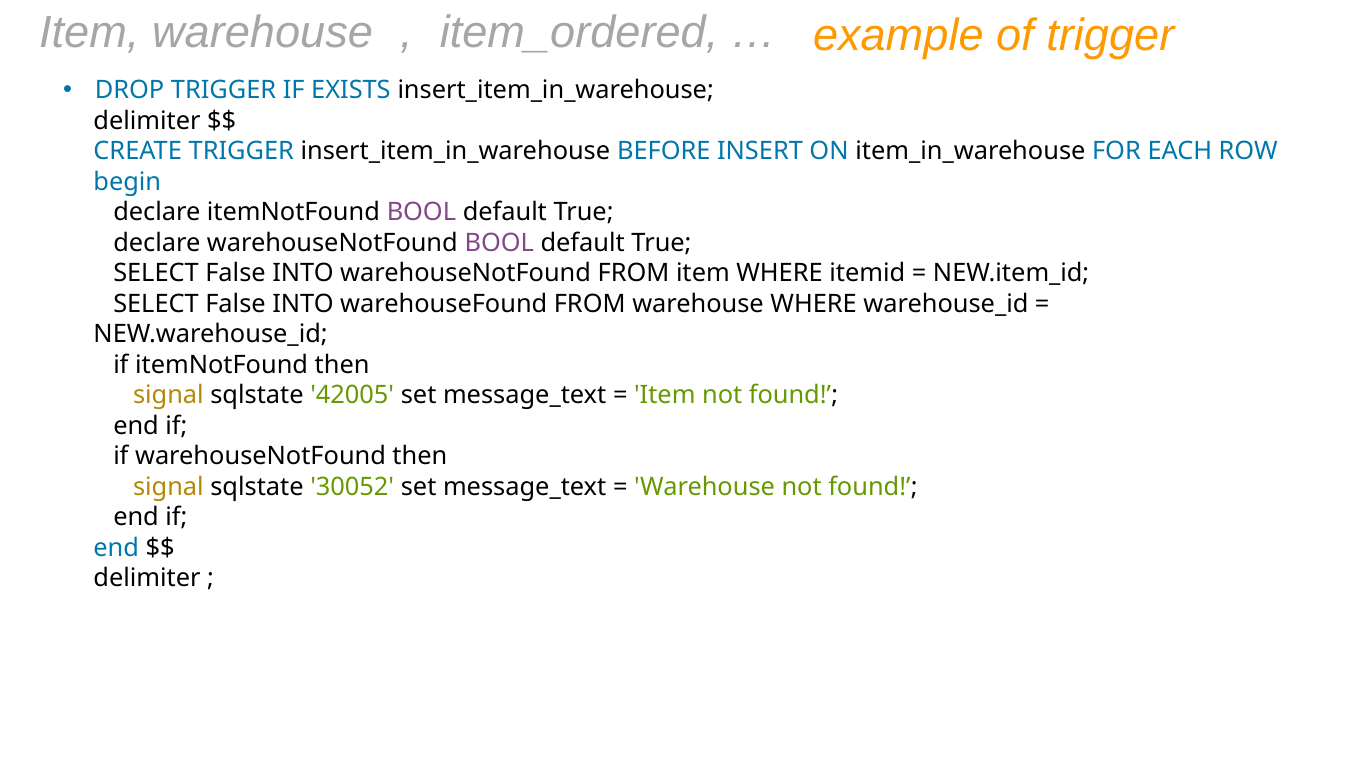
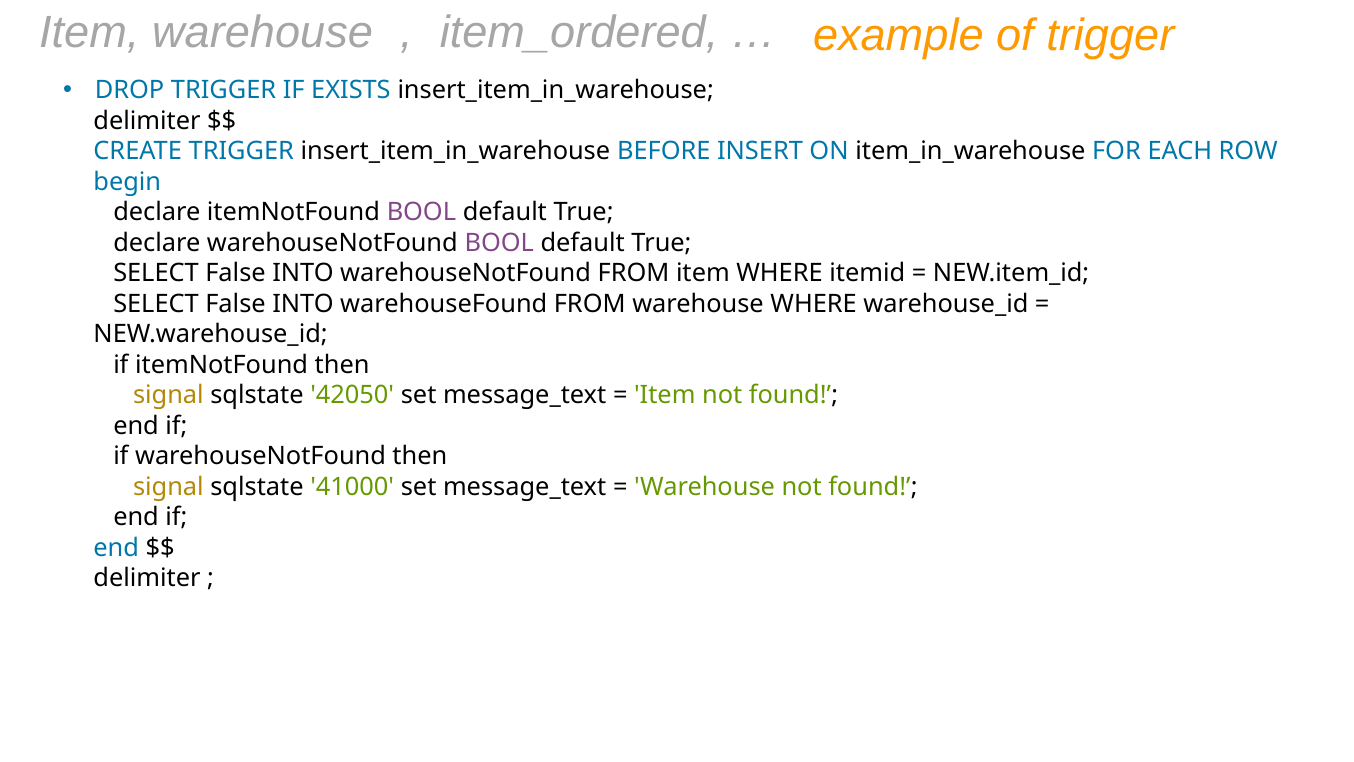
42005: 42005 -> 42050 (352, 395)
30052: 30052 -> 41000 (352, 486)
